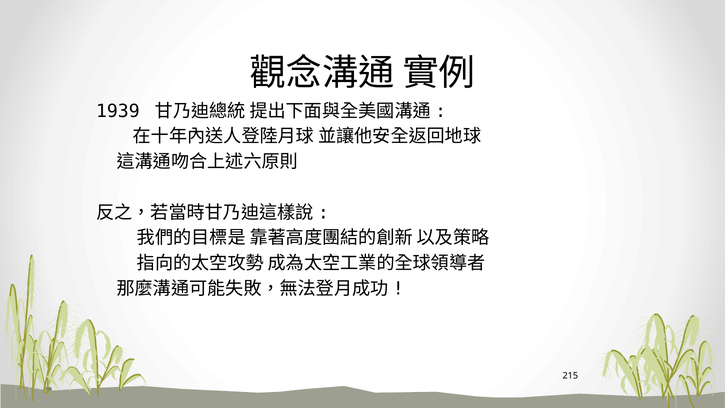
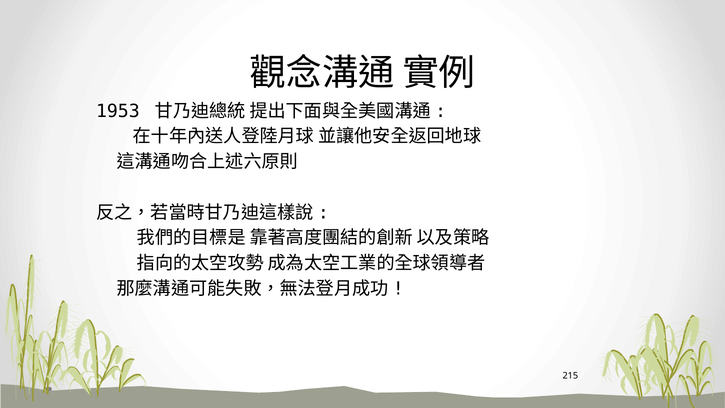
1939: 1939 -> 1953 (118, 111)
